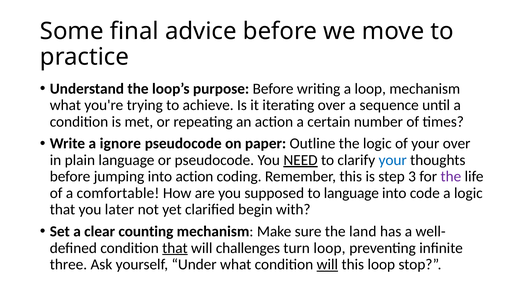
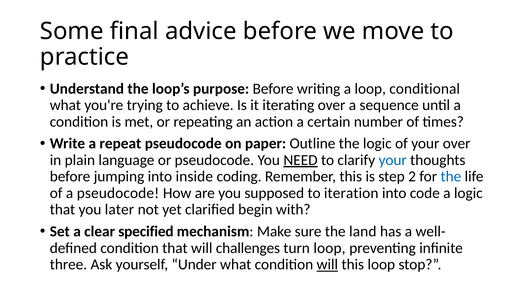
loop mechanism: mechanism -> conditional (425, 89)
ignore: ignore -> repeat (120, 143)
into action: action -> inside (194, 176)
3: 3 -> 2 (412, 176)
the colour: purple -> blue (451, 176)
a comfortable: comfortable -> pseudocode (118, 193)
to language: language -> iteration (351, 193)
counting: counting -> specified (146, 231)
that underline: present -> none (175, 248)
